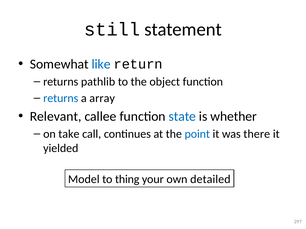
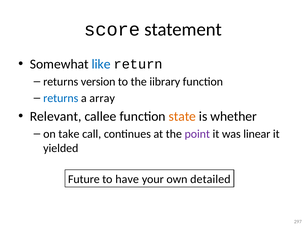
still: still -> score (112, 30)
pathlib: pathlib -> version (98, 82)
object: object -> iibrary (165, 82)
state colour: blue -> orange (182, 117)
point colour: blue -> purple (197, 134)
there: there -> linear (257, 134)
Model: Model -> Future (84, 180)
thing: thing -> have (127, 180)
